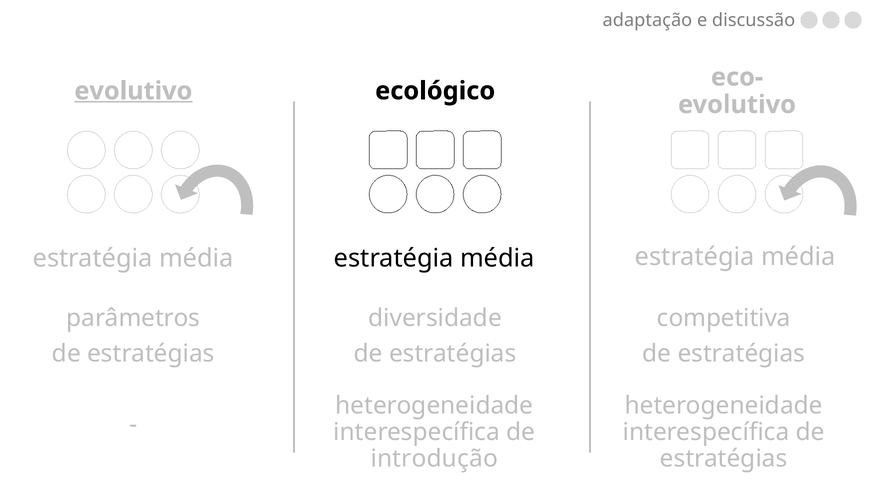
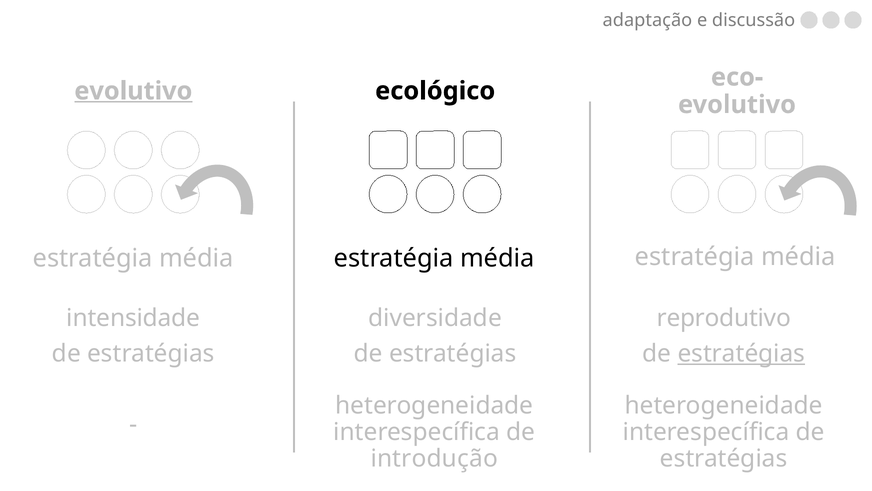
parâmetros: parâmetros -> intensidade (133, 318)
competitiva: competitiva -> reprodutivo (724, 318)
estratégias underline: none -> present (741, 353)
